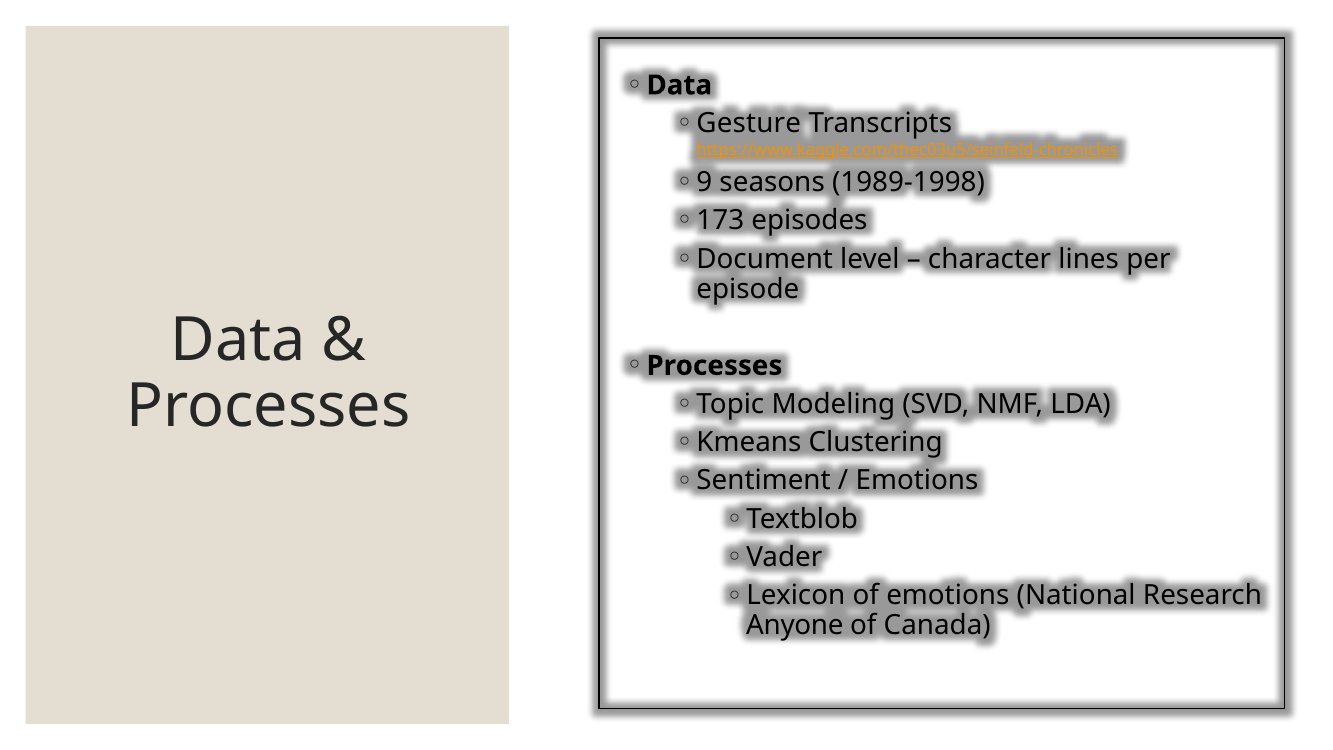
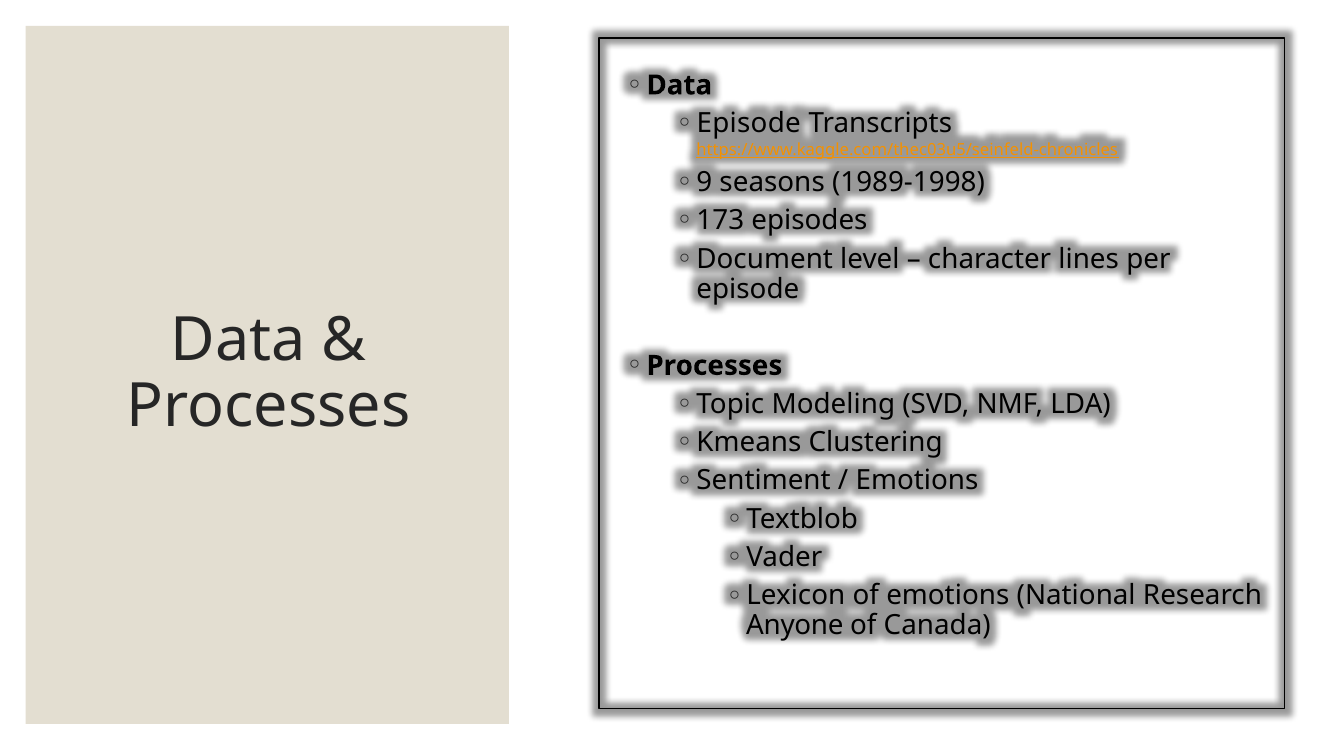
Gesture: Gesture -> Episode (749, 124)
